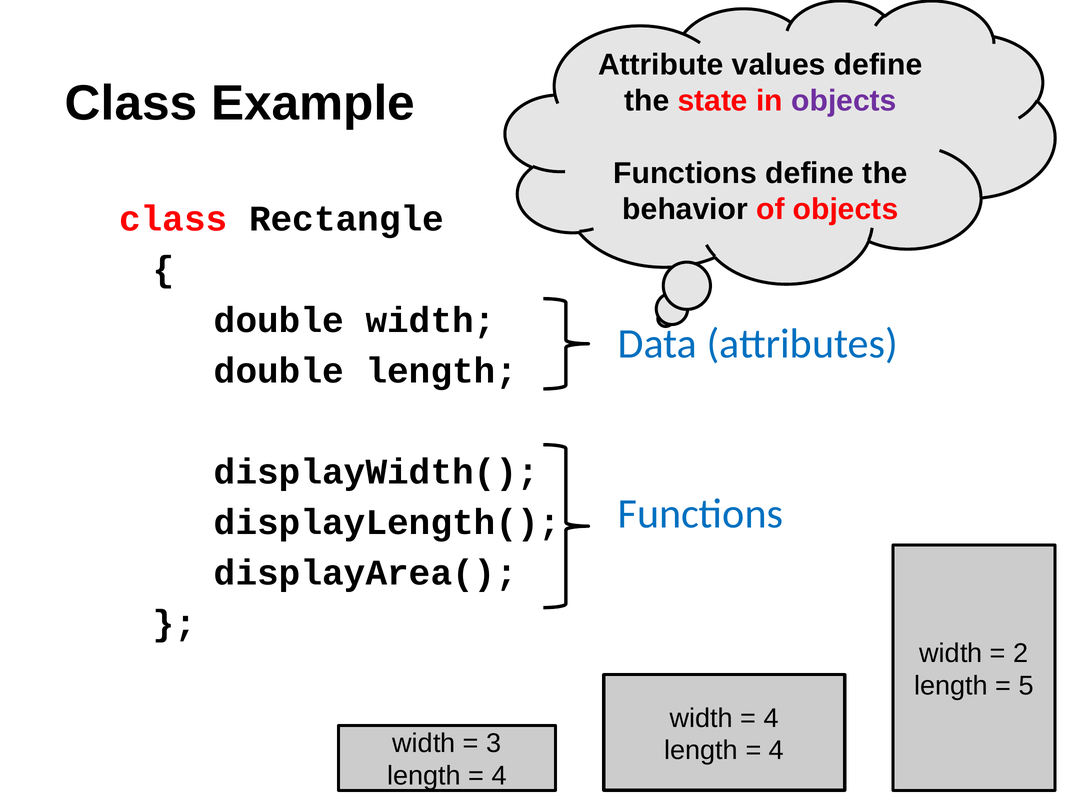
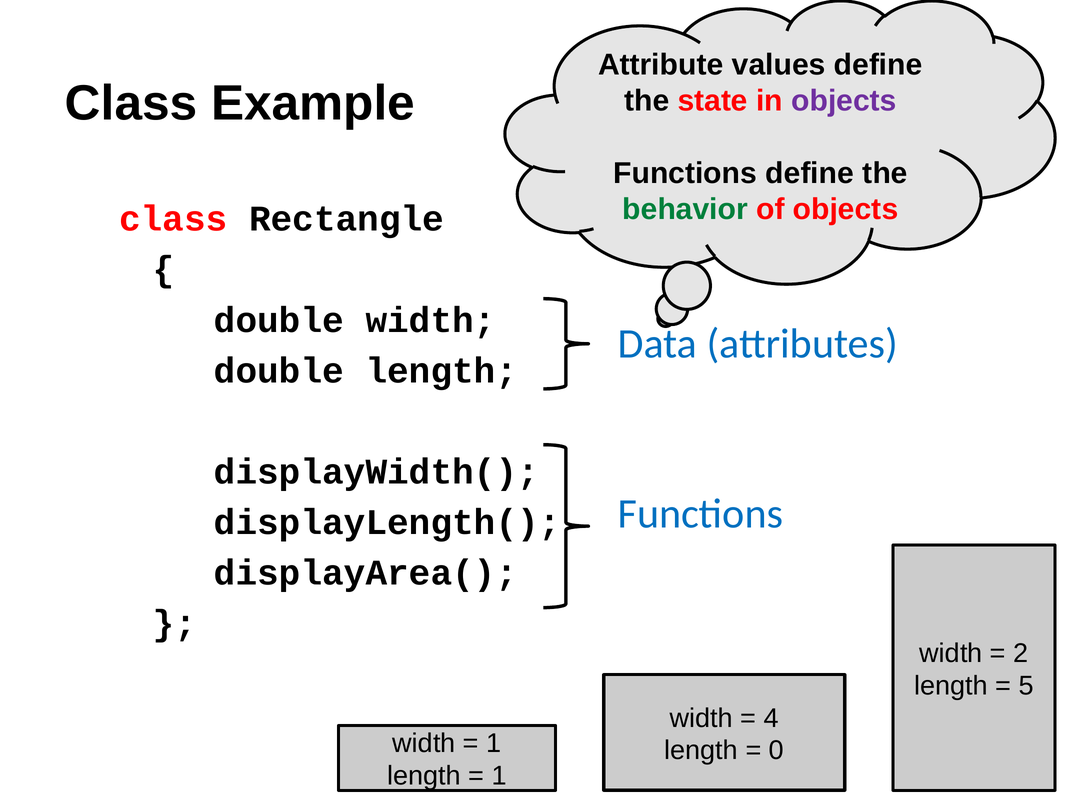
behavior colour: black -> green (685, 209)
3: 3 -> 1 (494, 744)
4: 4 -> 0 (776, 751)
4: 4 -> 1 (499, 776)
